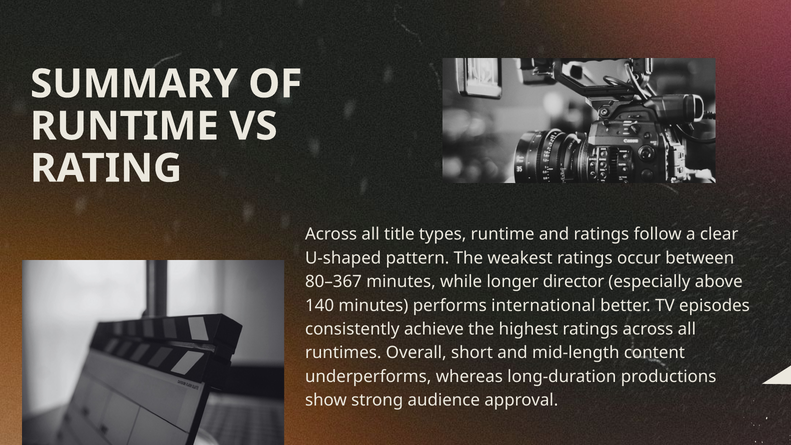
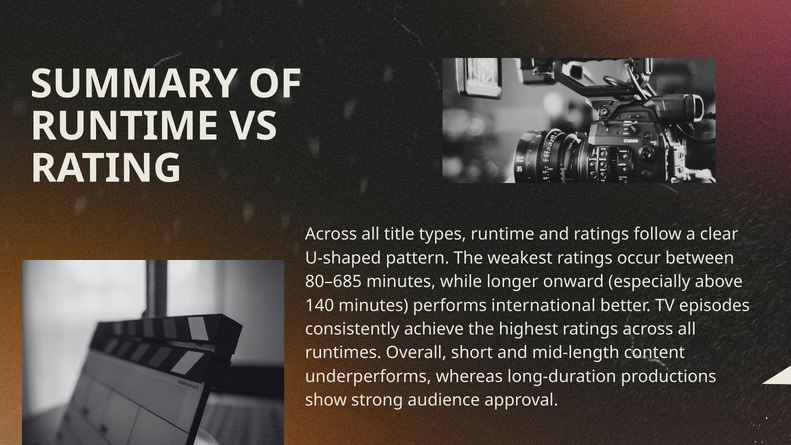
80–367: 80–367 -> 80–685 (333, 282)
director: director -> onward (573, 282)
